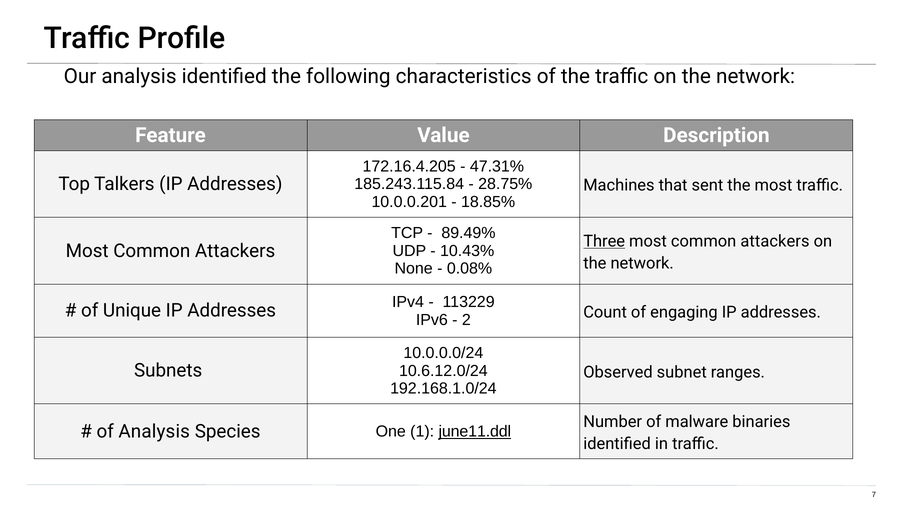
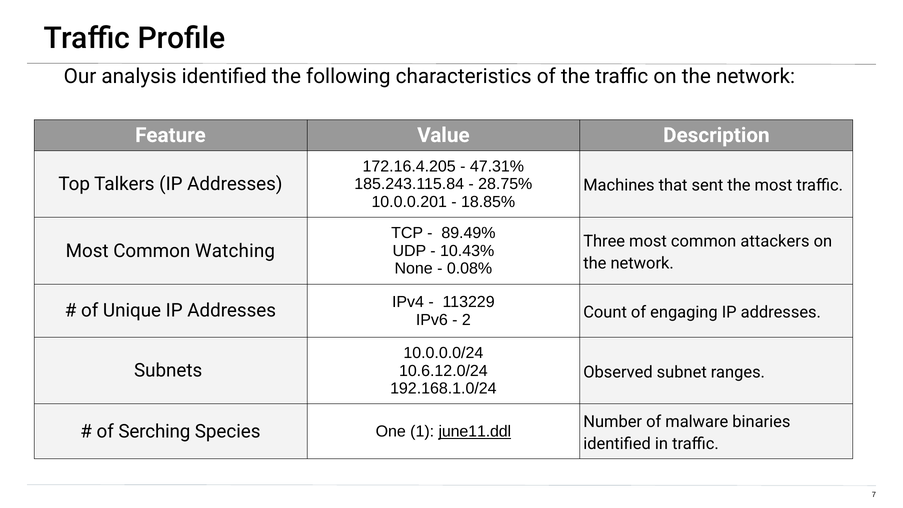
Three underline: present -> none (604, 241)
Attackers: Attackers -> Watching (235, 251)
of Analysis: Analysis -> Serching (154, 431)
